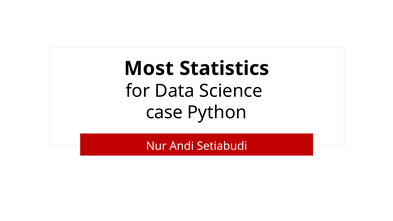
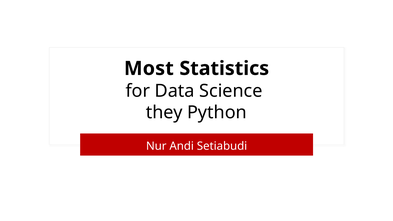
case: case -> they (164, 113)
